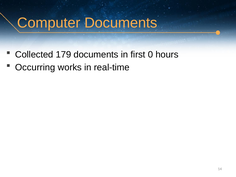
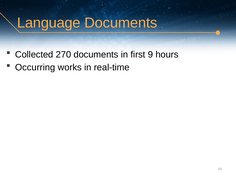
Computer: Computer -> Language (49, 23)
179: 179 -> 270 (63, 55)
0: 0 -> 9 (150, 55)
